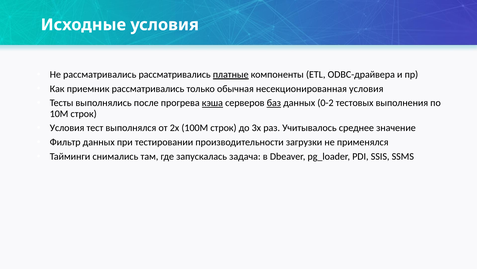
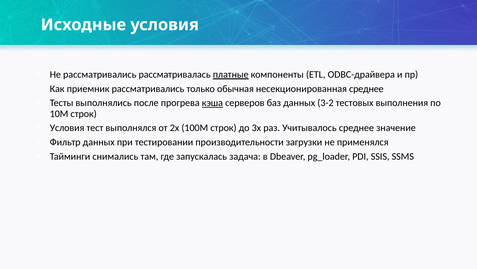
рассматривались рассматривались: рассматривались -> рассматривалась (175, 74)
несекционированная условия: условия -> среднее (366, 89)
баз underline: present -> none (274, 103)
0-2: 0-2 -> 3-2 (325, 103)
